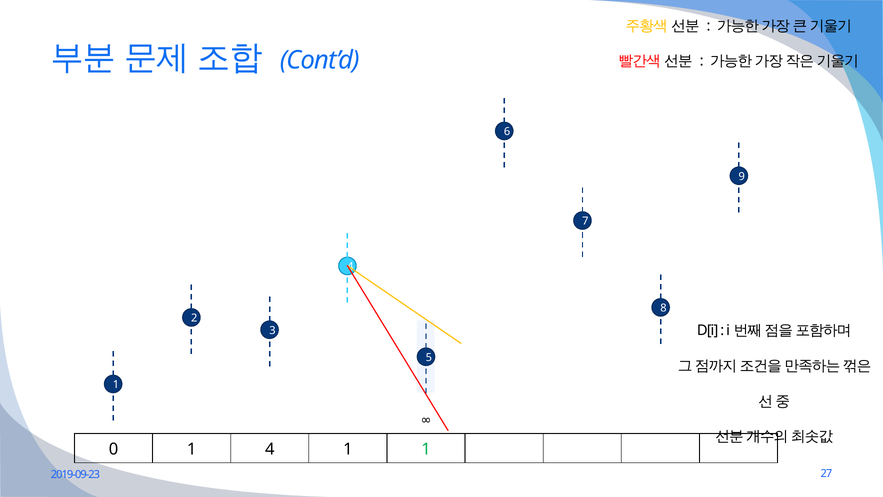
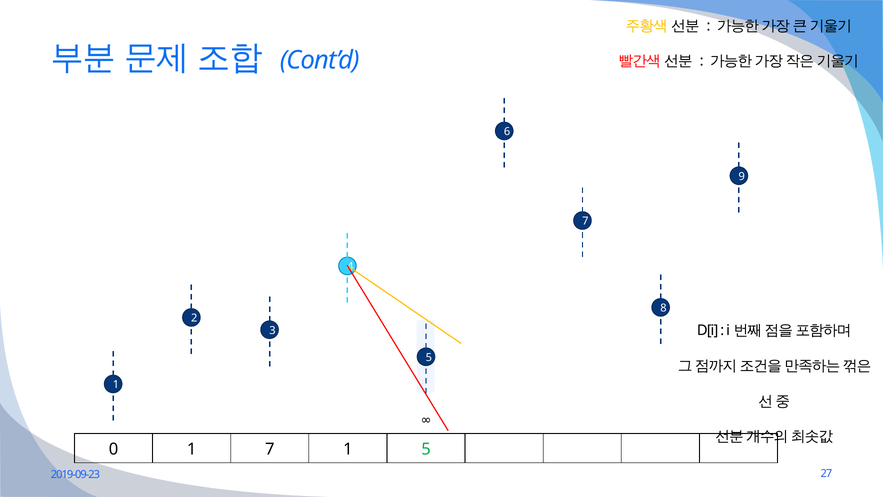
1 4: 4 -> 7 (270, 449)
1 1: 1 -> 5 (426, 449)
